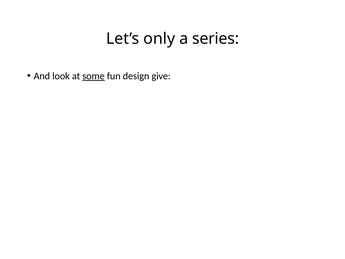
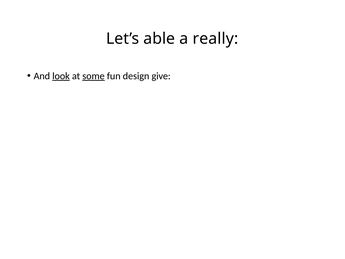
only: only -> able (159, 39)
series: series -> really (215, 39)
look underline: none -> present (61, 76)
